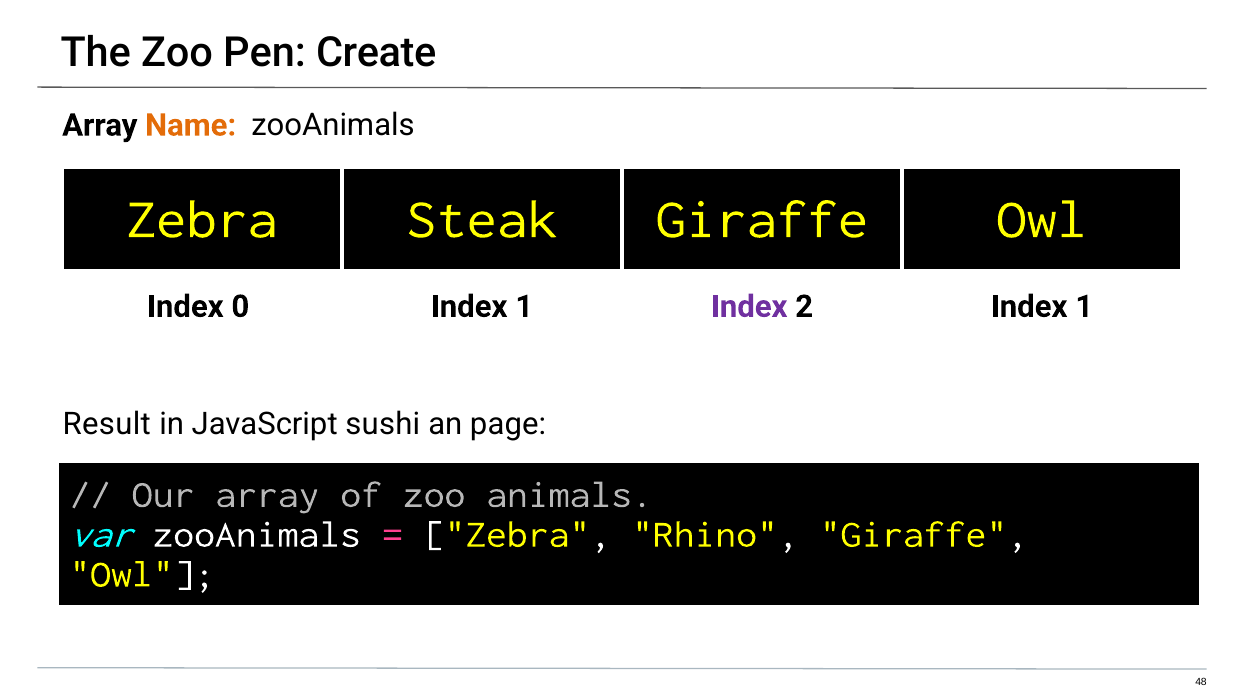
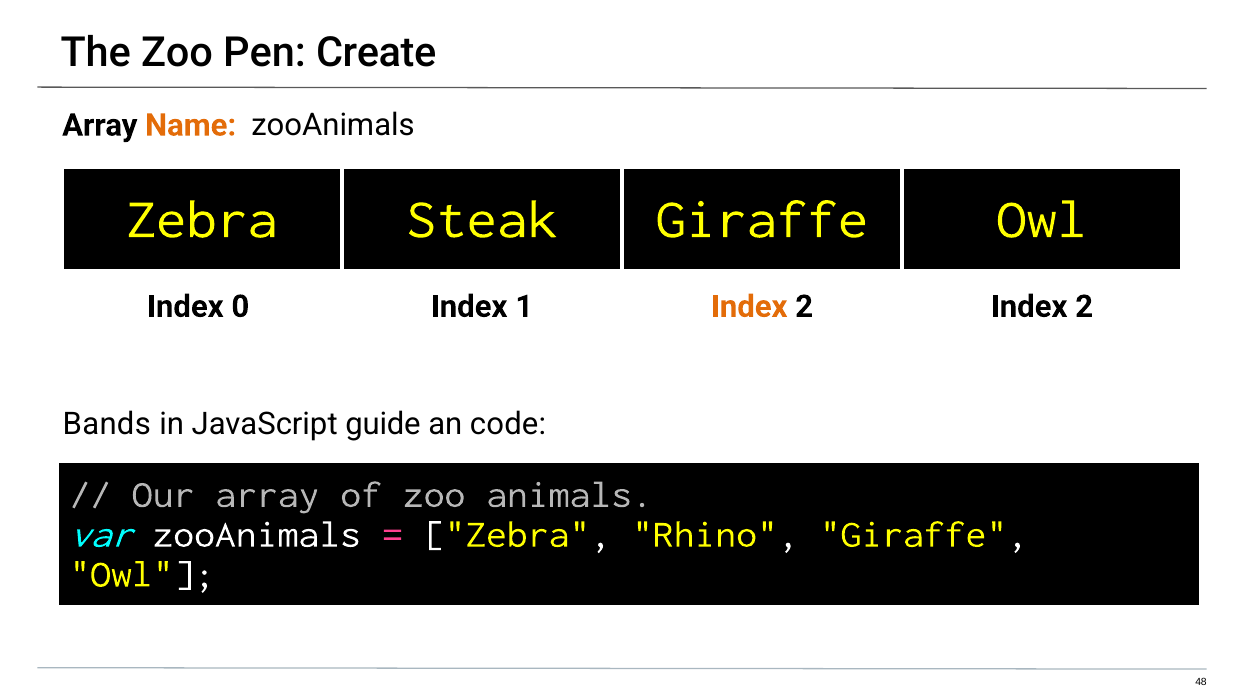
Index colour: purple -> orange (749, 306)
2 Index 1: 1 -> 2 (1084, 306)
Result: Result -> Bands (107, 424)
sushi: sushi -> guide (383, 424)
page: page -> code (508, 424)
